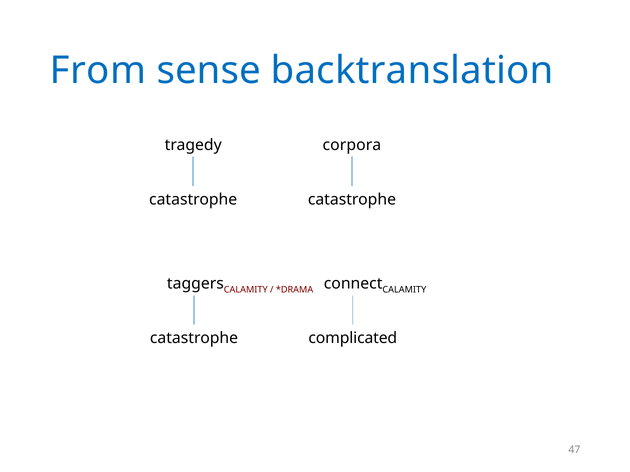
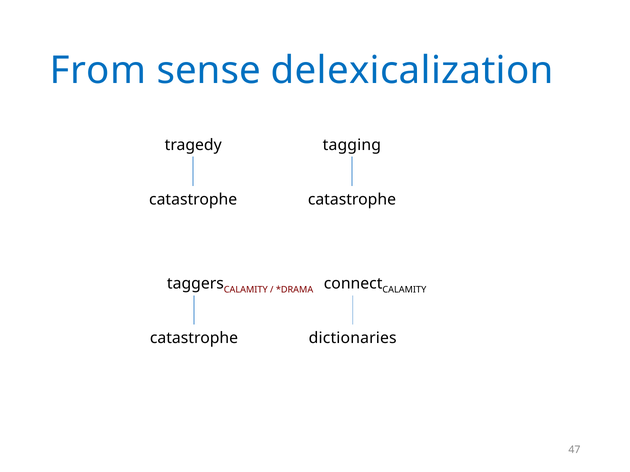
backtranslation: backtranslation -> delexicalization (412, 71)
corpora: corpora -> tagging (352, 145)
complicated: complicated -> dictionaries (353, 339)
